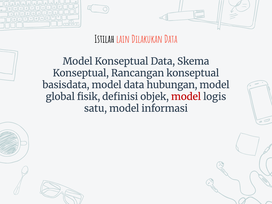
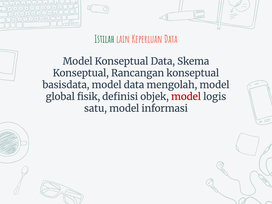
Istilah colour: black -> green (104, 39)
Dilakukan: Dilakukan -> Keperluan (147, 39)
hubungan: hubungan -> mengolah (172, 85)
